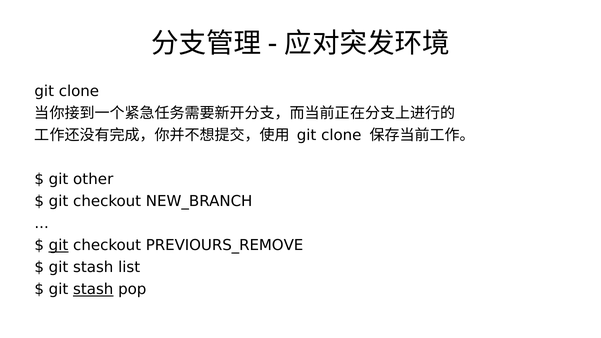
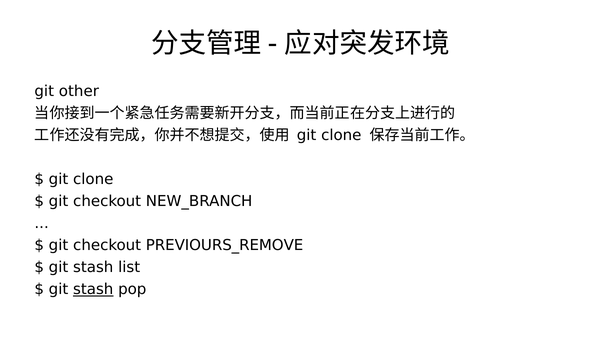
clone: clone -> other (79, 91)
other: other -> clone (93, 179)
git underline: present -> none (59, 245)
